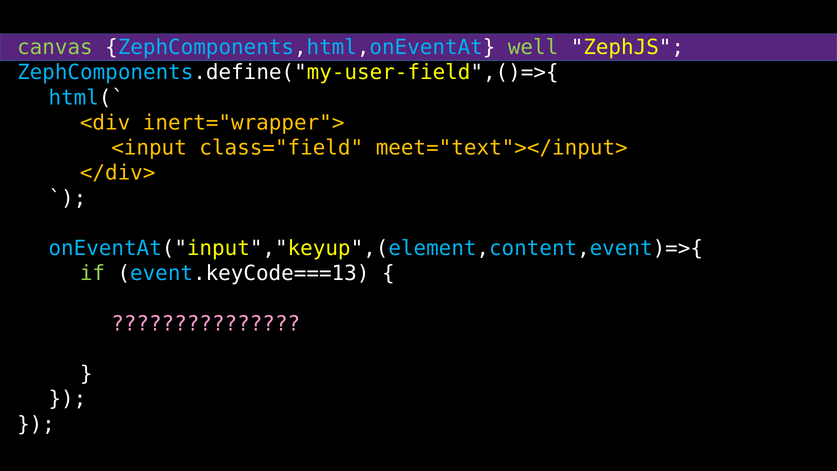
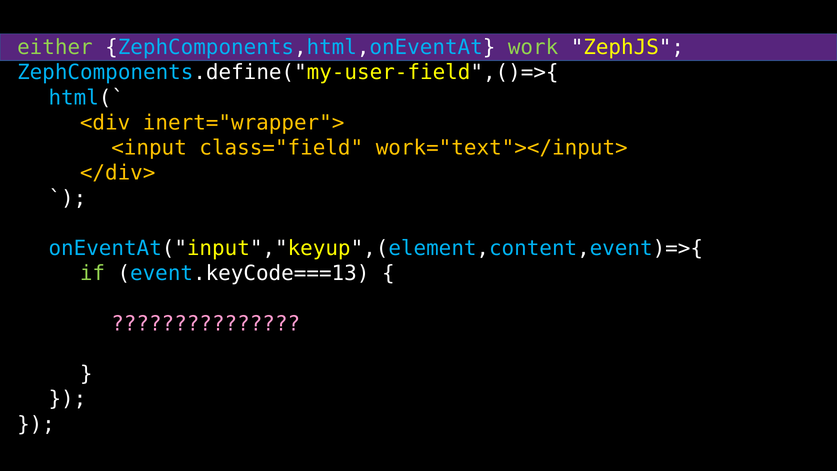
canvas: canvas -> either (55, 47)
well: well -> work (533, 47)
meet="text"></input>: meet="text"></input> -> work="text"></input> (502, 148)
